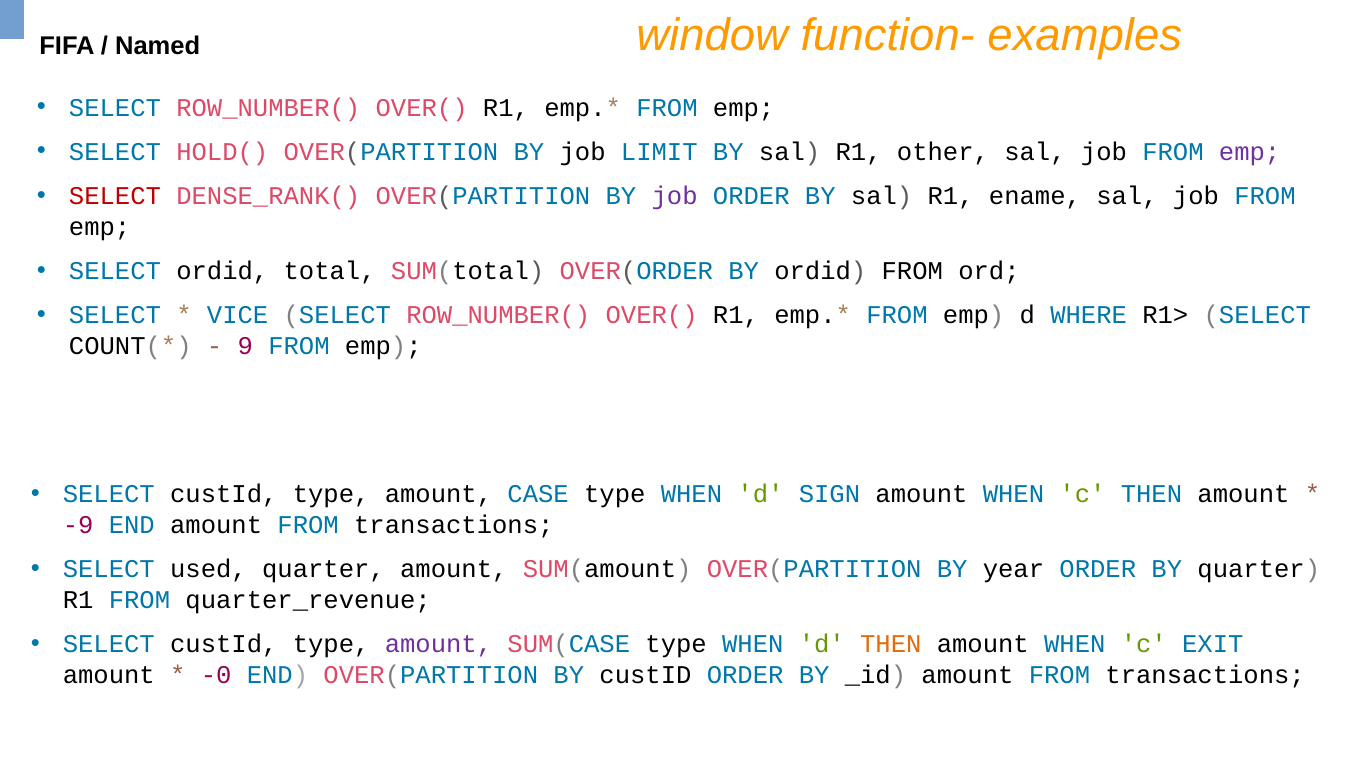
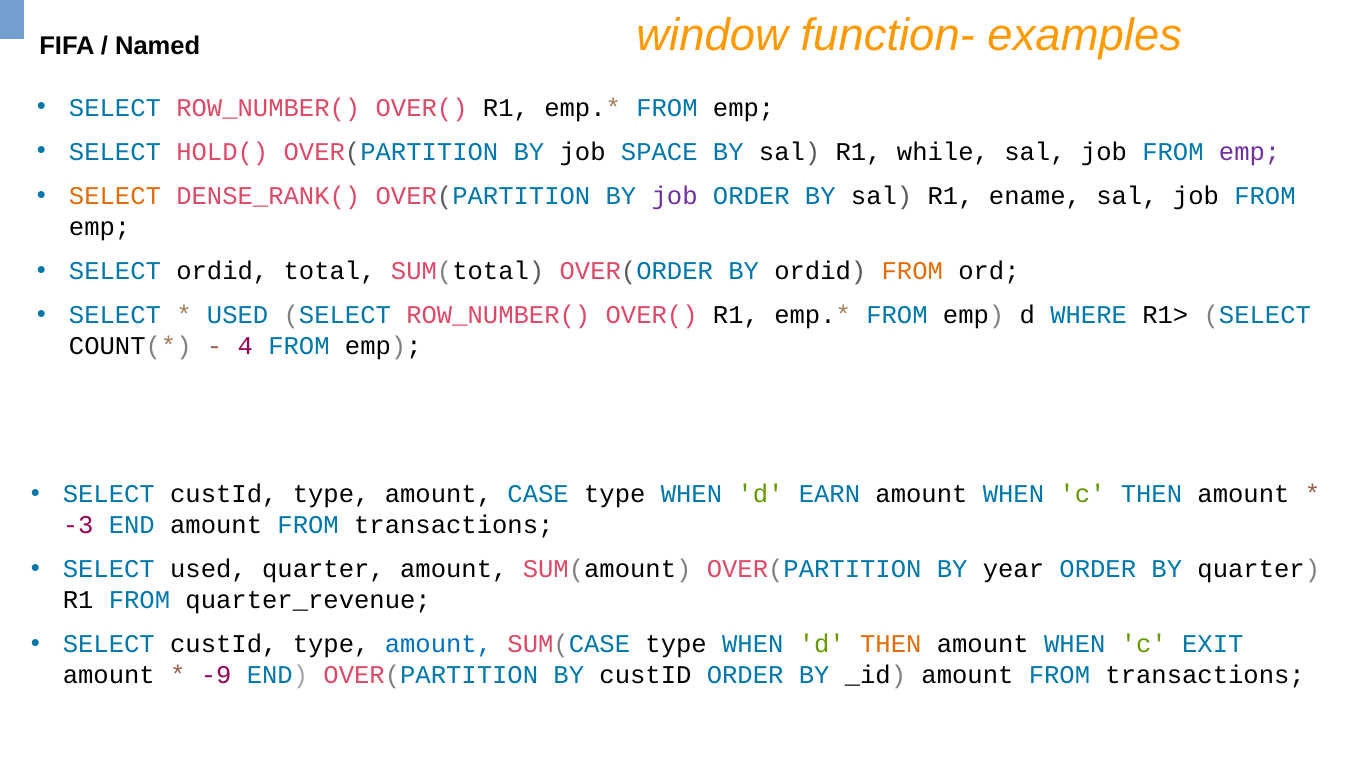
LIMIT: LIMIT -> SPACE (659, 152)
other: other -> while (943, 152)
SELECT colour: red -> orange (115, 196)
FROM colour: black -> orange (912, 271)
VICE: VICE -> USED (238, 315)
9: 9 -> 4 (245, 346)
SIGN: SIGN -> EARN (829, 494)
-9: -9 -> -3 (78, 525)
amount colour: purple -> blue (438, 644)
-0: -0 -> -9 (216, 675)
